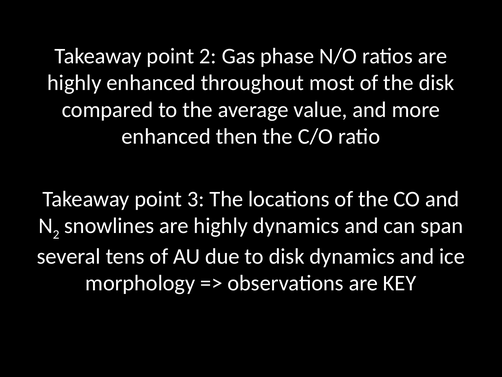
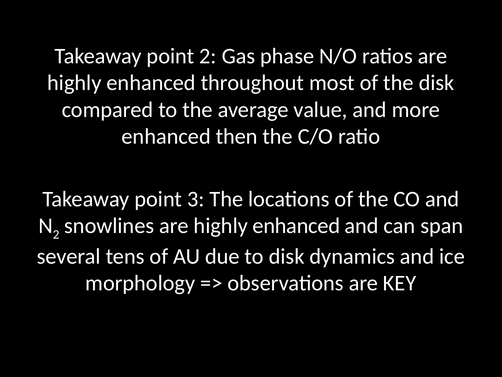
snowlines are highly dynamics: dynamics -> enhanced (296, 226)
